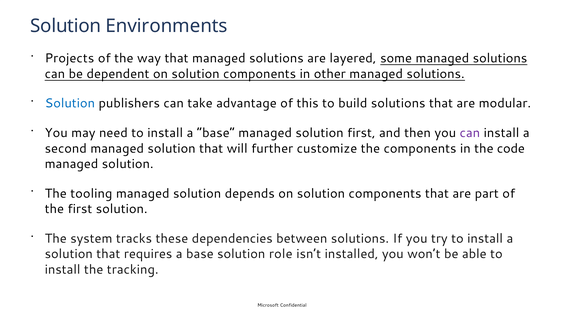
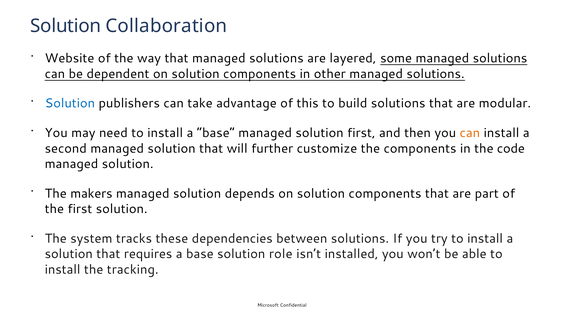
Environments: Environments -> Collaboration (166, 26)
Projects: Projects -> Website (70, 58)
can colour: purple -> orange (470, 133)
tooling: tooling -> makers (91, 194)
